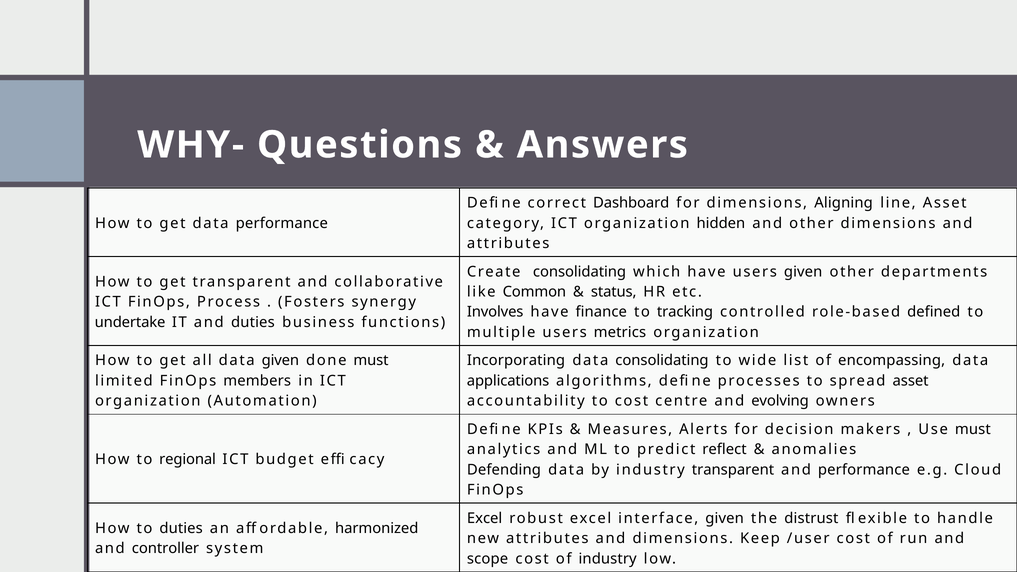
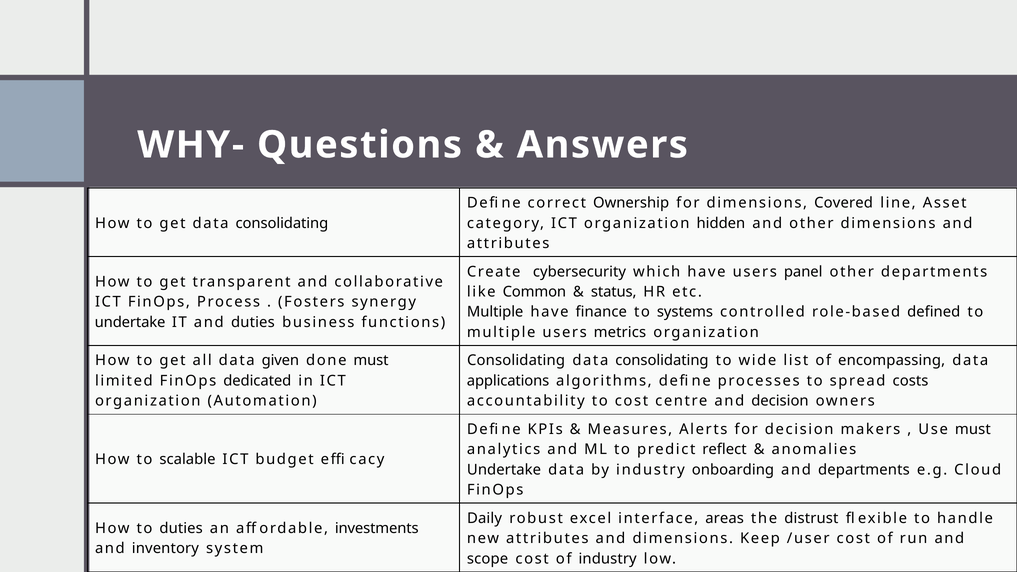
Dashboard: Dashboard -> Ownership (631, 203)
Aligning: Aligning -> Covered (844, 203)
get data performance: performance -> consolidating (282, 223)
Create consolidating: consolidating -> cybersecurity (579, 272)
users given: given -> panel (803, 272)
Involves: Involves -> Multiple (495, 312)
tracking: tracking -> systems (685, 312)
Incorporating: Incorporating -> Consolidating (516, 361)
members: members -> dedicated (257, 381)
spread asset: asset -> costs (911, 381)
and evolving: evolving -> decision (780, 401)
regional: regional -> scalable (187, 460)
Defending: Defending -> Undertake (504, 470)
industry transparent: transparent -> onboarding (733, 470)
and performance: performance -> departments (864, 470)
Excel: Excel -> Daily (485, 518)
interface given: given -> areas (725, 518)
harmonized: harmonized -> investments (377, 528)
controller: controller -> inventory (165, 549)
